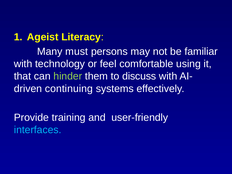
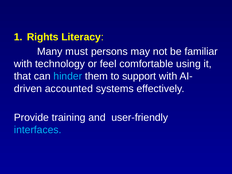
Ageist: Ageist -> Rights (43, 37)
hinder colour: light green -> light blue (68, 76)
discuss: discuss -> support (139, 76)
continuing: continuing -> accounted (69, 89)
